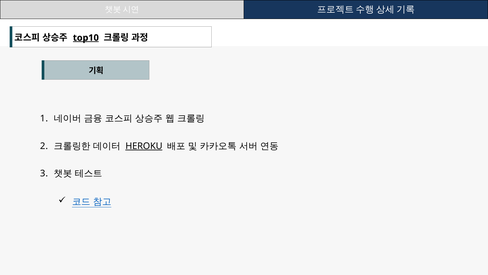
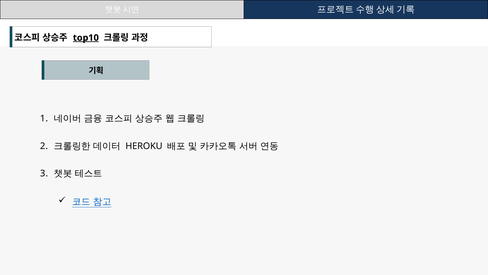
HEROKU underline: present -> none (144, 146)
